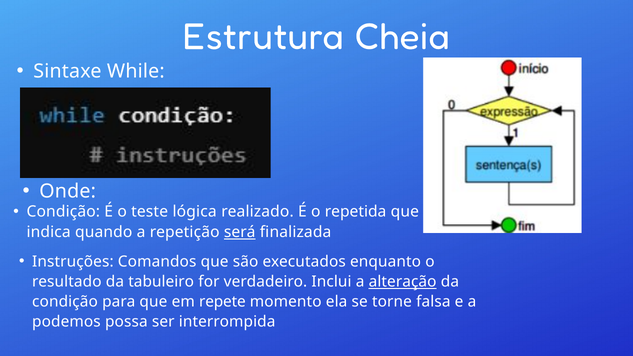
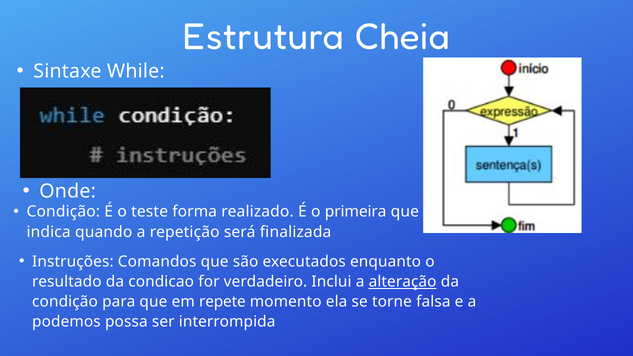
lógica: lógica -> forma (195, 212)
repetida: repetida -> primeira (356, 212)
será underline: present -> none (240, 232)
tabuleiro: tabuleiro -> condicao (161, 282)
